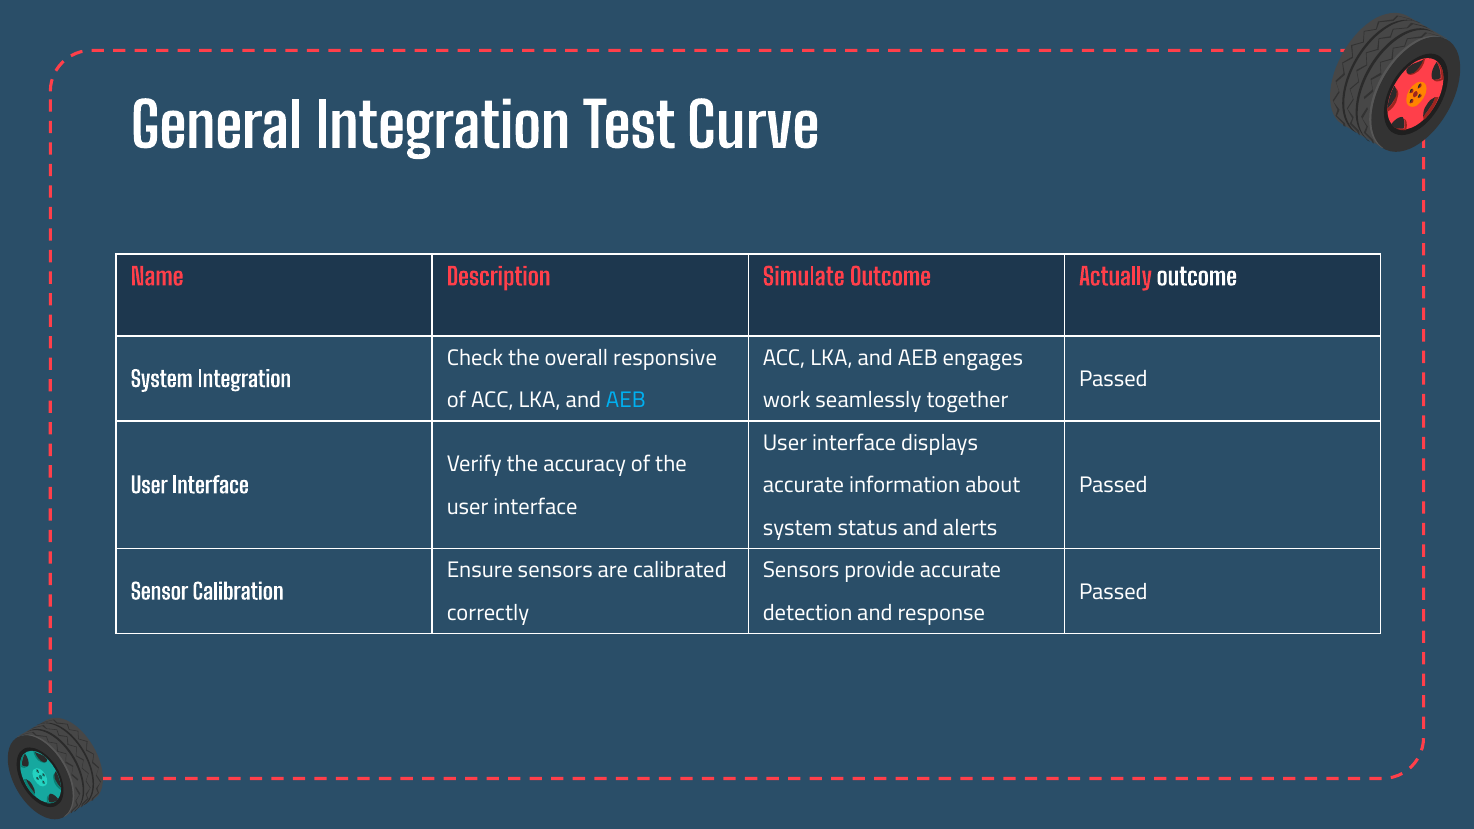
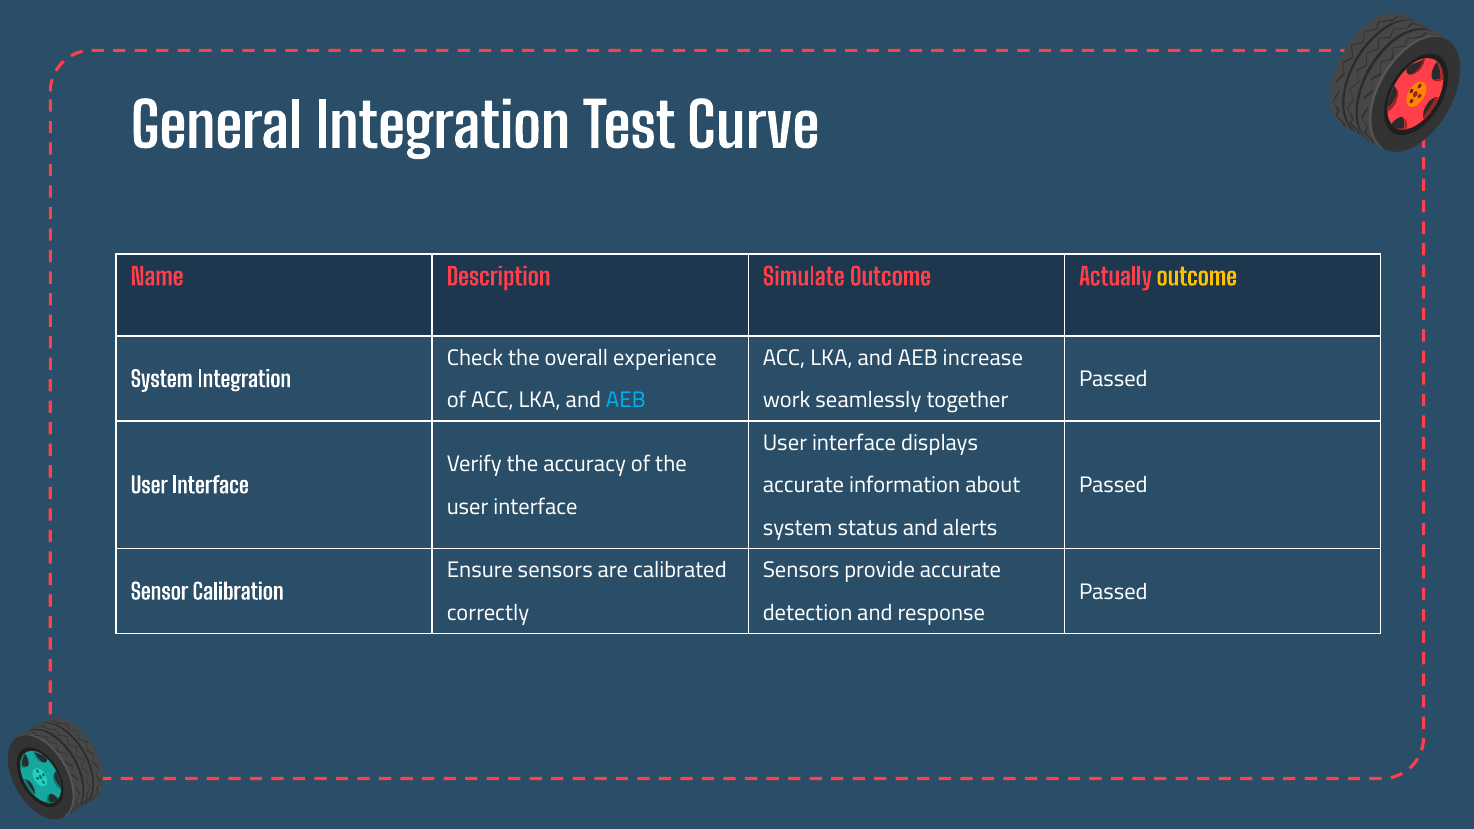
outcome colour: white -> yellow (1197, 277)
responsive: responsive -> experience (665, 358)
engages: engages -> increase (983, 358)
